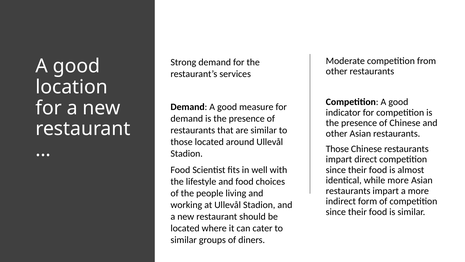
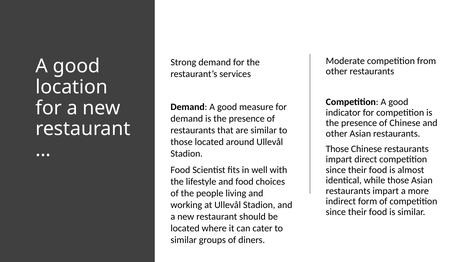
while more: more -> those (398, 180)
